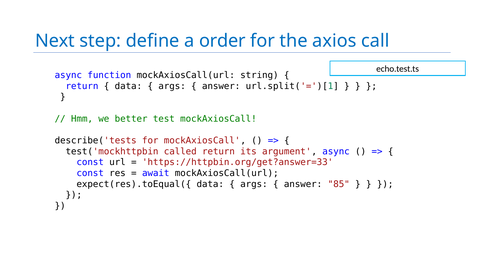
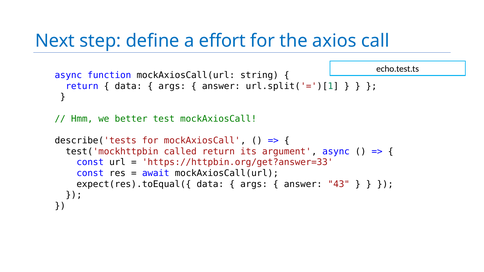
order: order -> effort (222, 41)
85: 85 -> 43 (339, 184)
